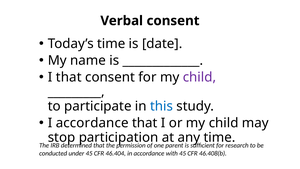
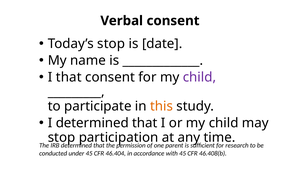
Today’s time: time -> stop (111, 44)
this colour: blue -> orange (162, 106)
I accordance: accordance -> determined (92, 123)
